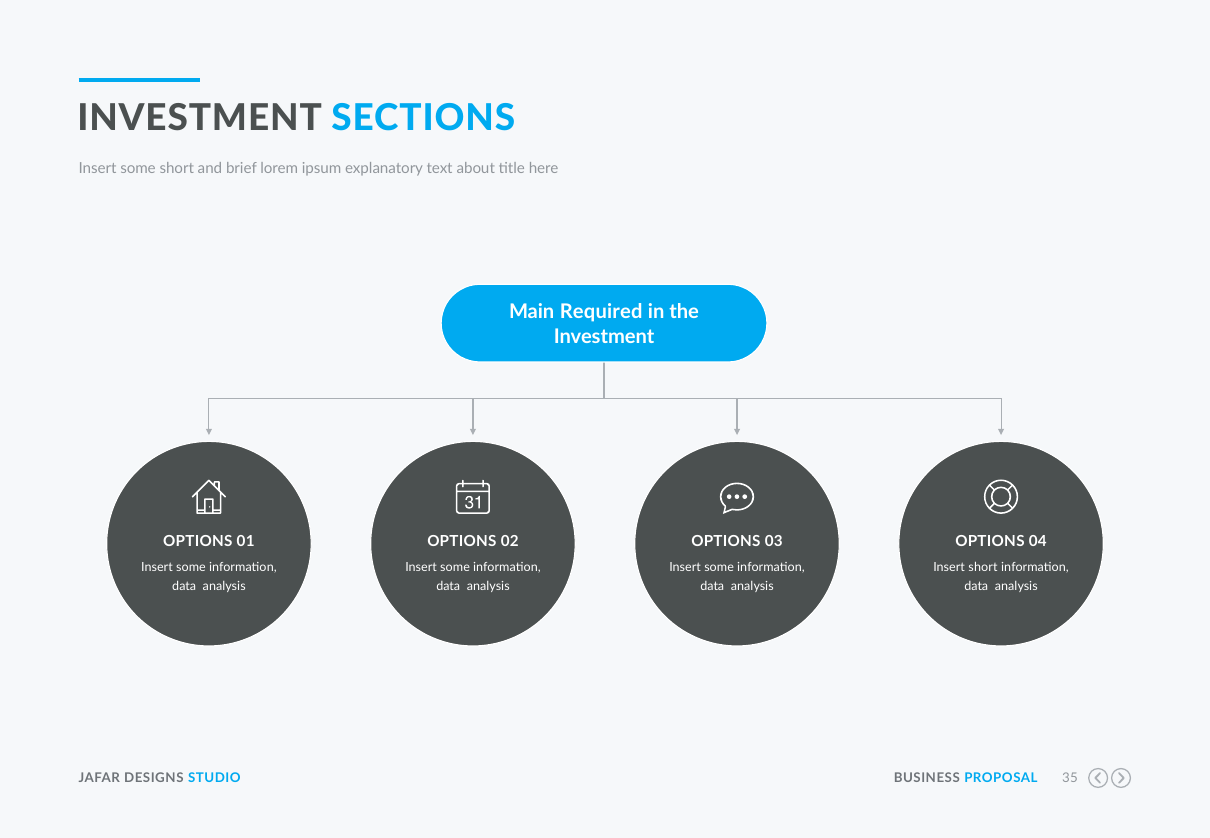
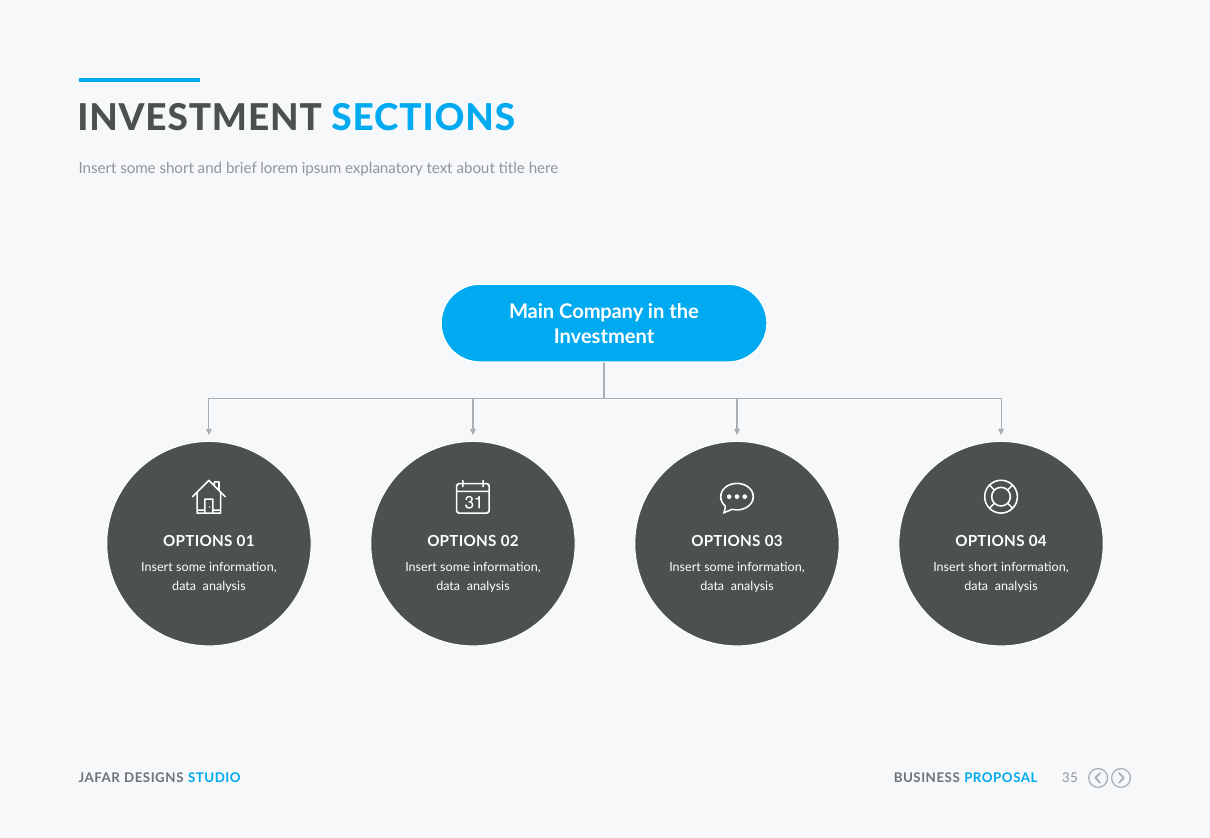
Required: Required -> Company (601, 312)
